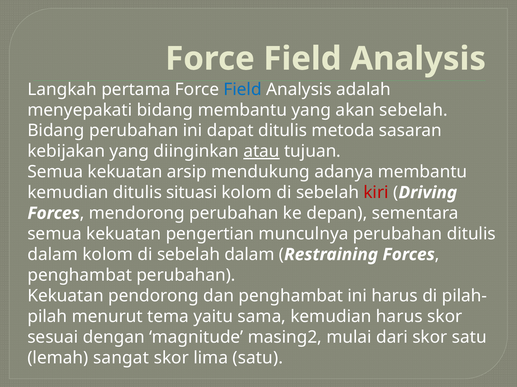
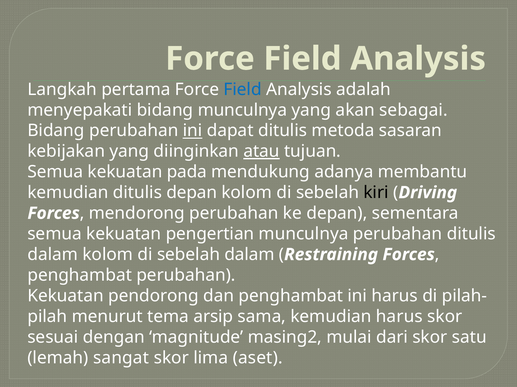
bidang membantu: membantu -> munculnya (242, 110)
akan sebelah: sebelah -> sebagai (413, 110)
ini underline: none -> present (193, 131)
arsip: arsip -> pada (187, 172)
ditulis situasi: situasi -> depan (192, 193)
kiri colour: red -> black (376, 193)
yaitu: yaitu -> arsip (213, 317)
lima satu: satu -> aset (258, 358)
